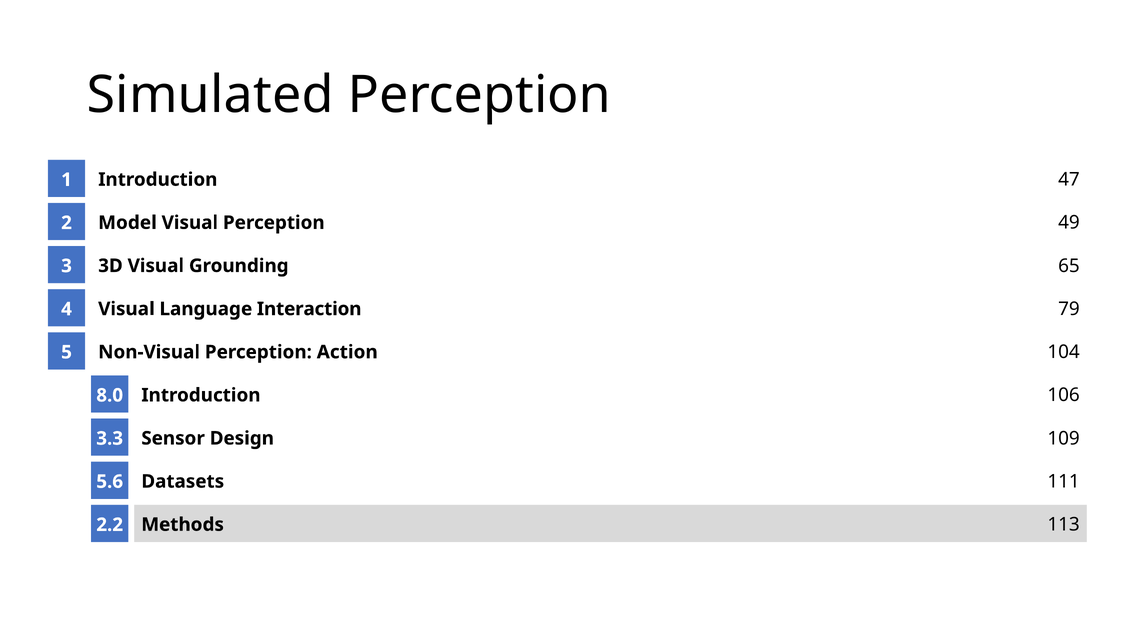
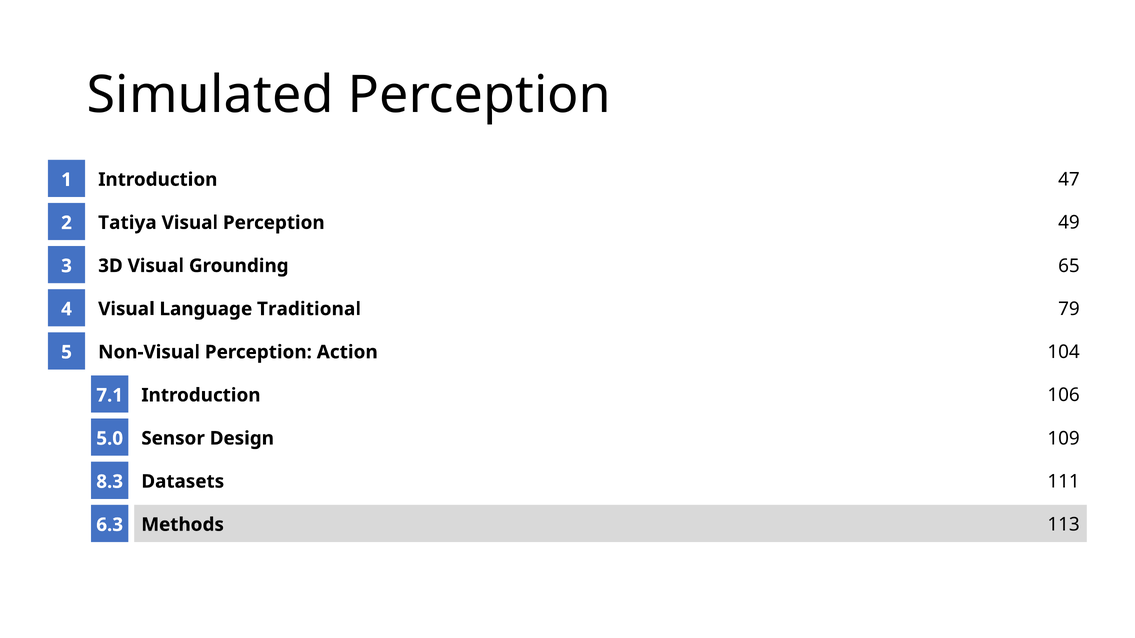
Model: Model -> Tatiya (127, 223)
Interaction: Interaction -> Traditional (309, 309)
8.0: 8.0 -> 7.1 (110, 396)
3.3: 3.3 -> 5.0 (110, 439)
5.6: 5.6 -> 8.3 (110, 482)
2.2: 2.2 -> 6.3 (110, 525)
